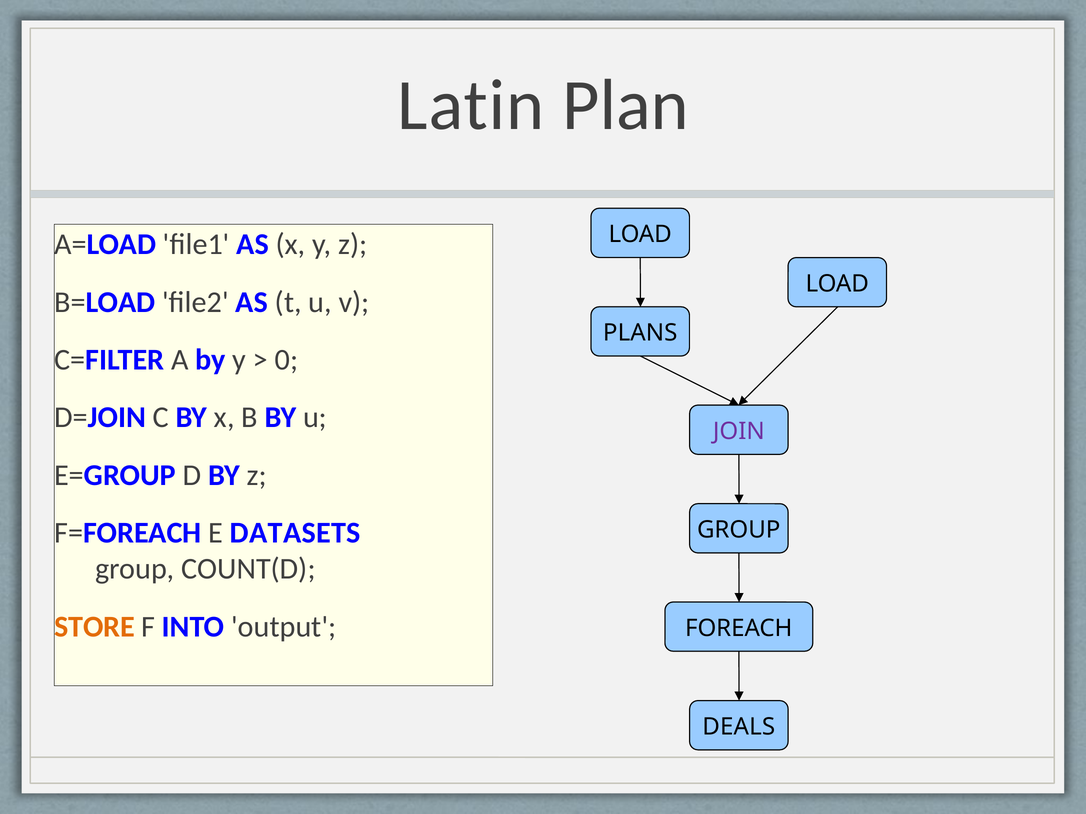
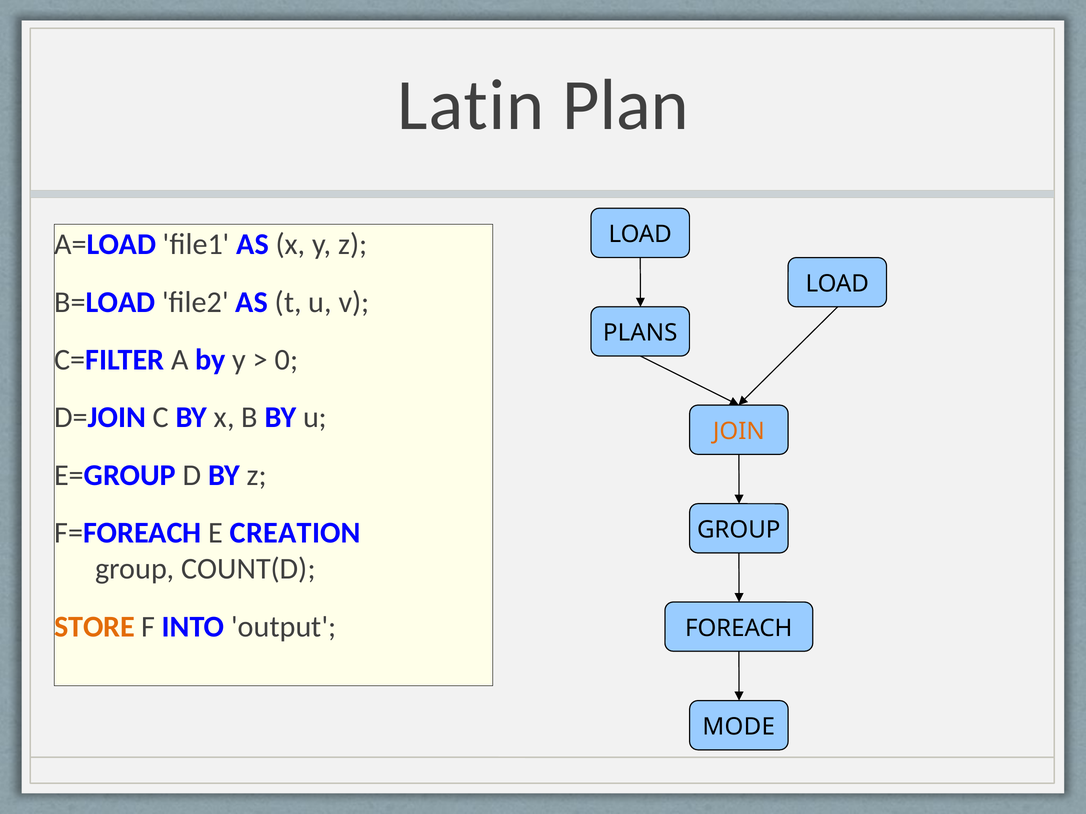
JOIN colour: purple -> orange (739, 432)
DATASETS: DATASETS -> CREATION (295, 533)
DEALS: DEALS -> MODE (739, 727)
